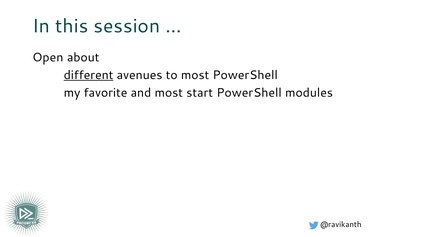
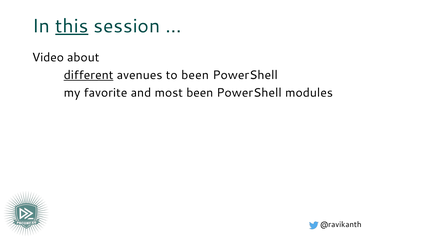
this underline: none -> present (72, 26)
Open: Open -> Video (48, 57)
to most: most -> been (195, 75)
most start: start -> been (200, 93)
